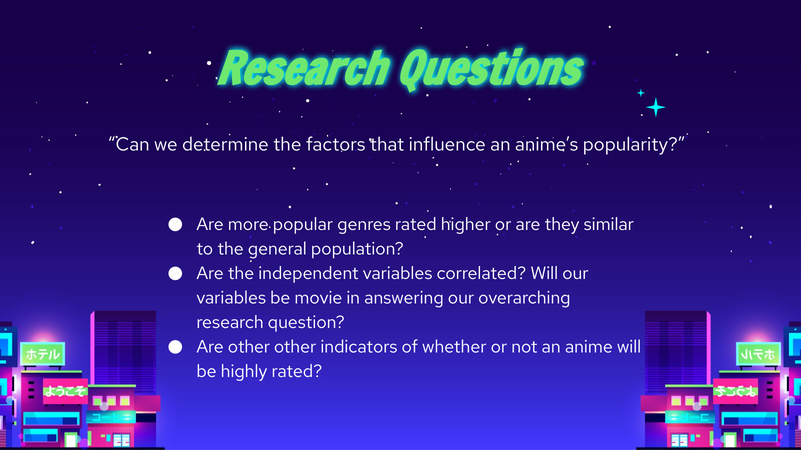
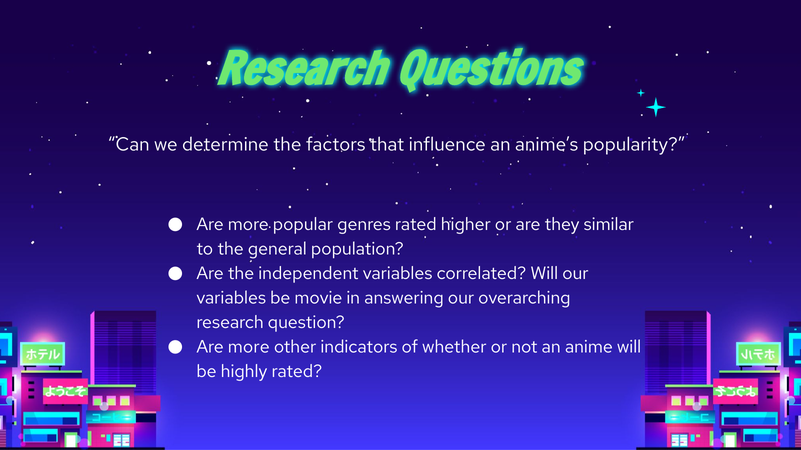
other: other -> more (249, 347)
